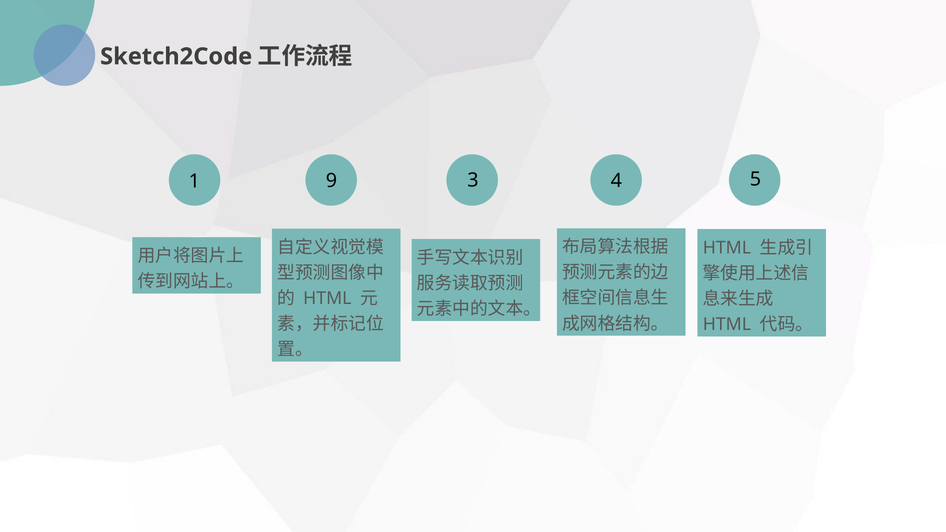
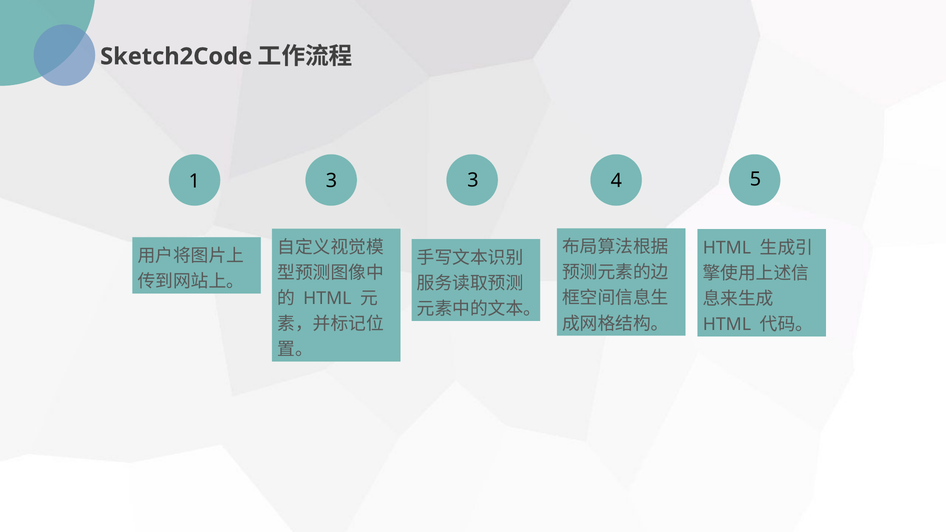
1 9: 9 -> 3 (331, 181)
